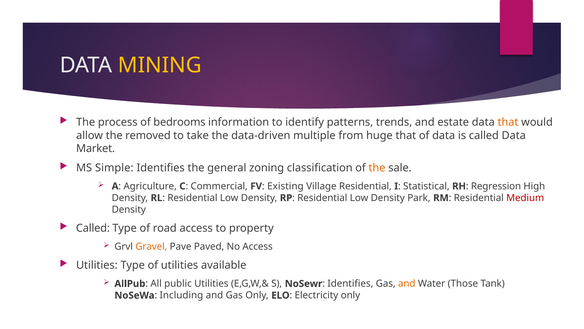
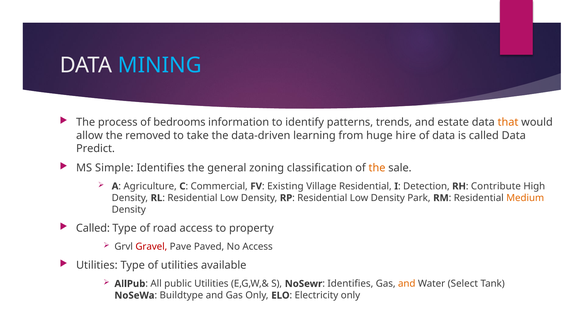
MINING colour: yellow -> light blue (160, 65)
multiple: multiple -> learning (314, 135)
huge that: that -> hire (406, 135)
Market: Market -> Predict (96, 148)
Statistical: Statistical -> Detection (426, 186)
Regression: Regression -> Contribute (496, 186)
Medium colour: red -> orange (525, 198)
Gravel colour: orange -> red (151, 246)
Those: Those -> Select (463, 283)
Including: Including -> Buildtype (181, 295)
